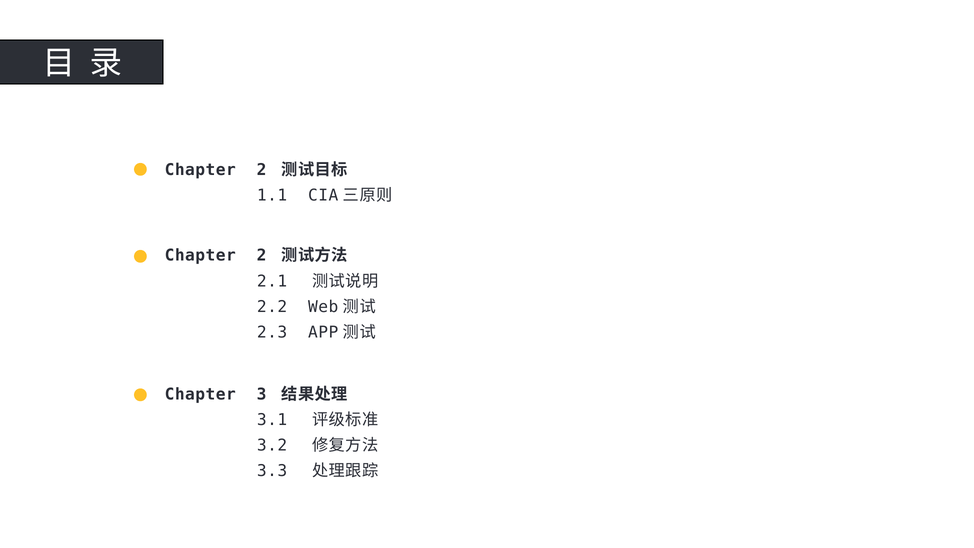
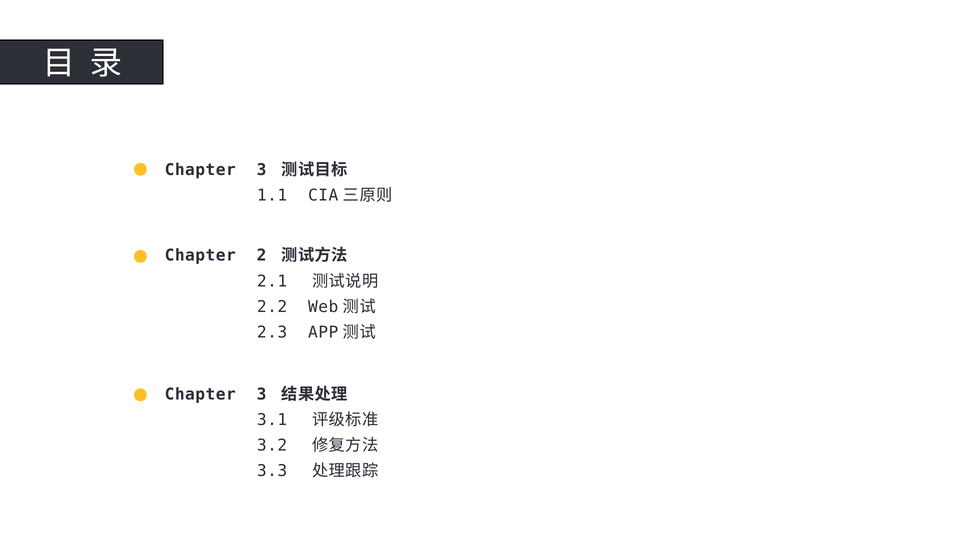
2: 2 -> 3 (262, 170)
